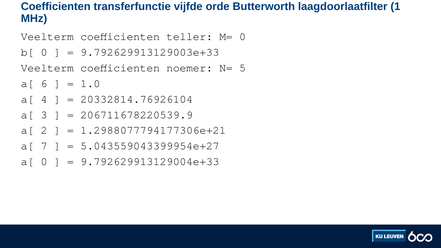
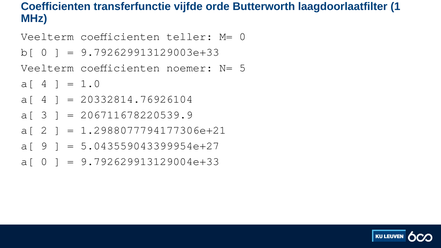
6: 6 -> 4 (44, 83)
7: 7 -> 9 (44, 146)
